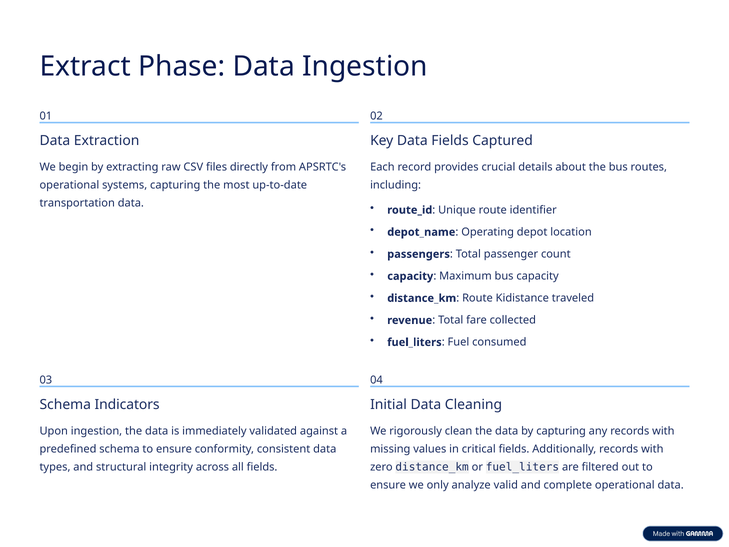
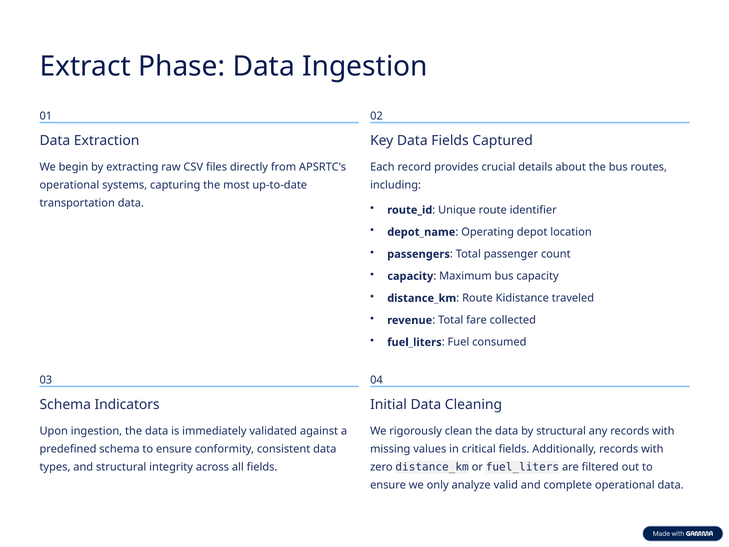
by capturing: capturing -> structural (561, 431)
